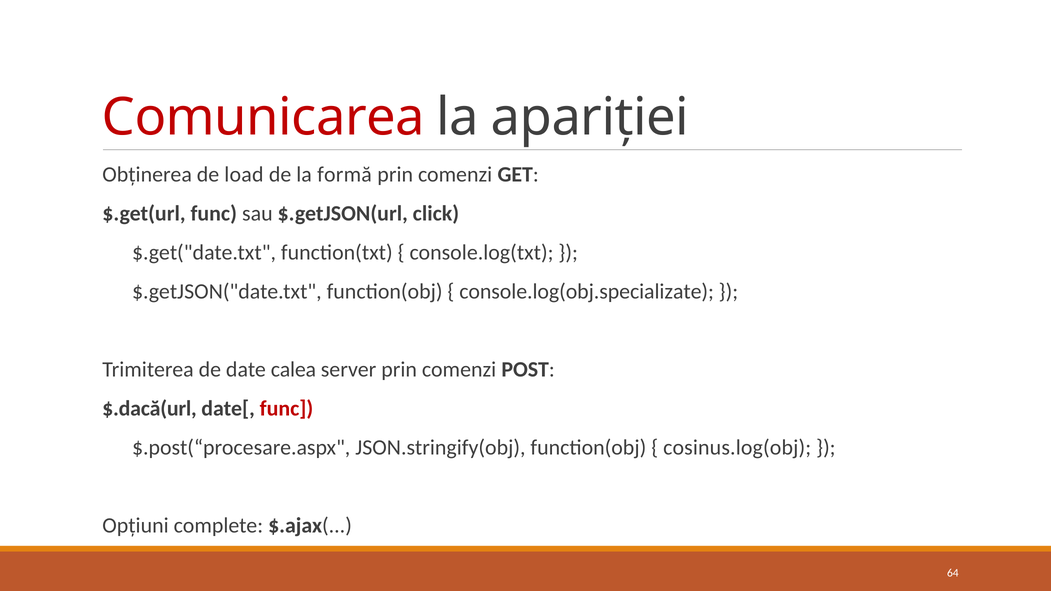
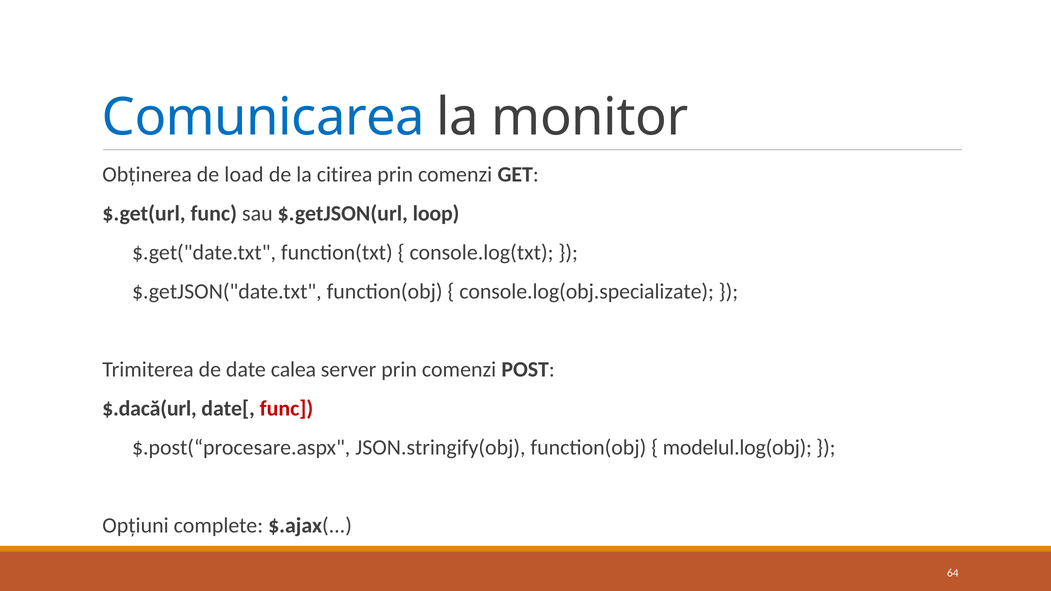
Comunicarea colour: red -> blue (263, 118)
apariției: apariției -> monitor (590, 118)
formă: formă -> citirea (345, 175)
click: click -> loop (436, 214)
cosinus.log(obj: cosinus.log(obj -> modelul.log(obj (737, 448)
